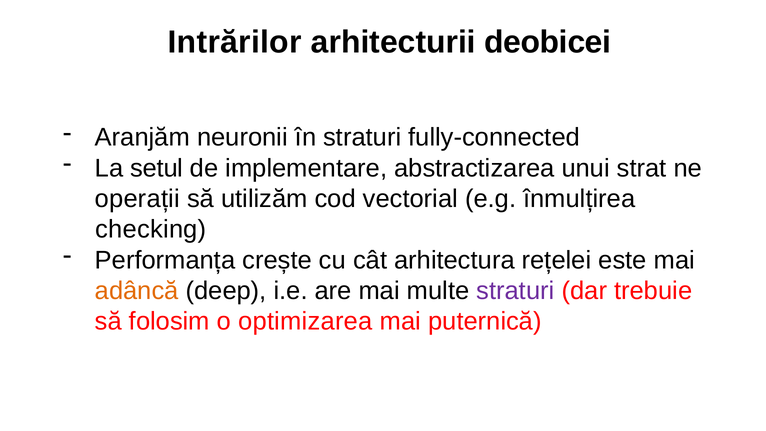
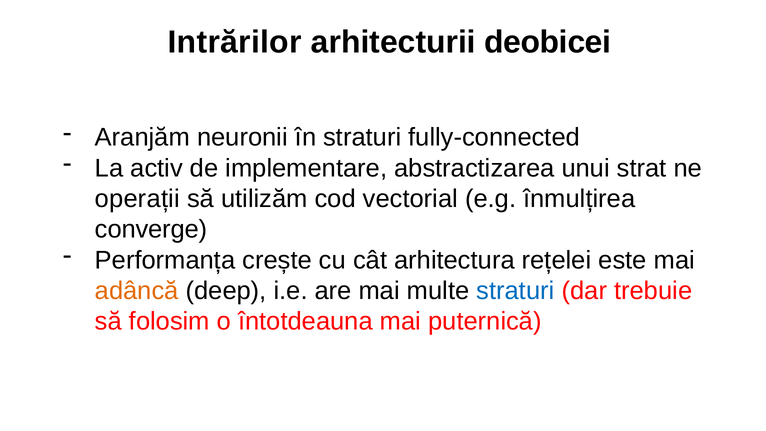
setul: setul -> activ (157, 168)
checking: checking -> converge (151, 229)
straturi colour: purple -> blue (515, 291)
optimizarea: optimizarea -> întotdeauna (305, 321)
